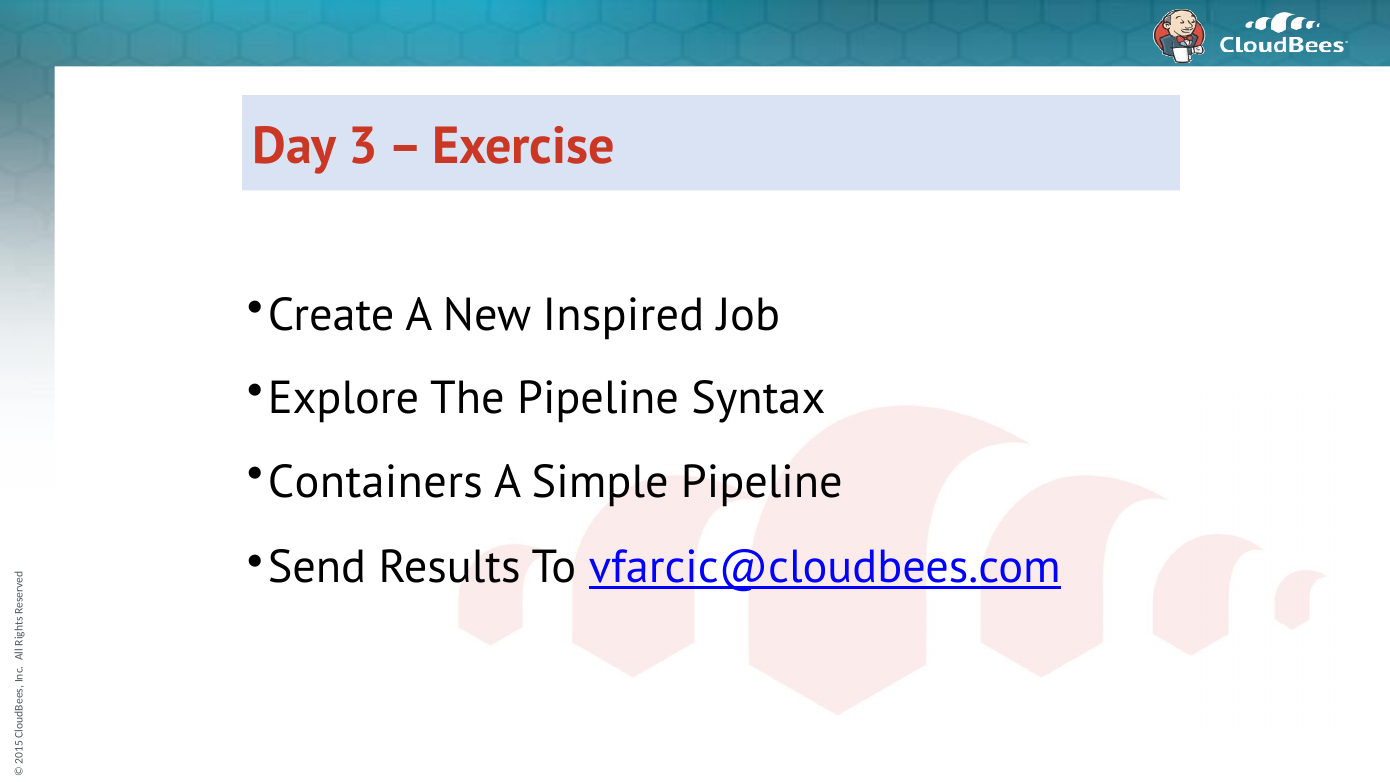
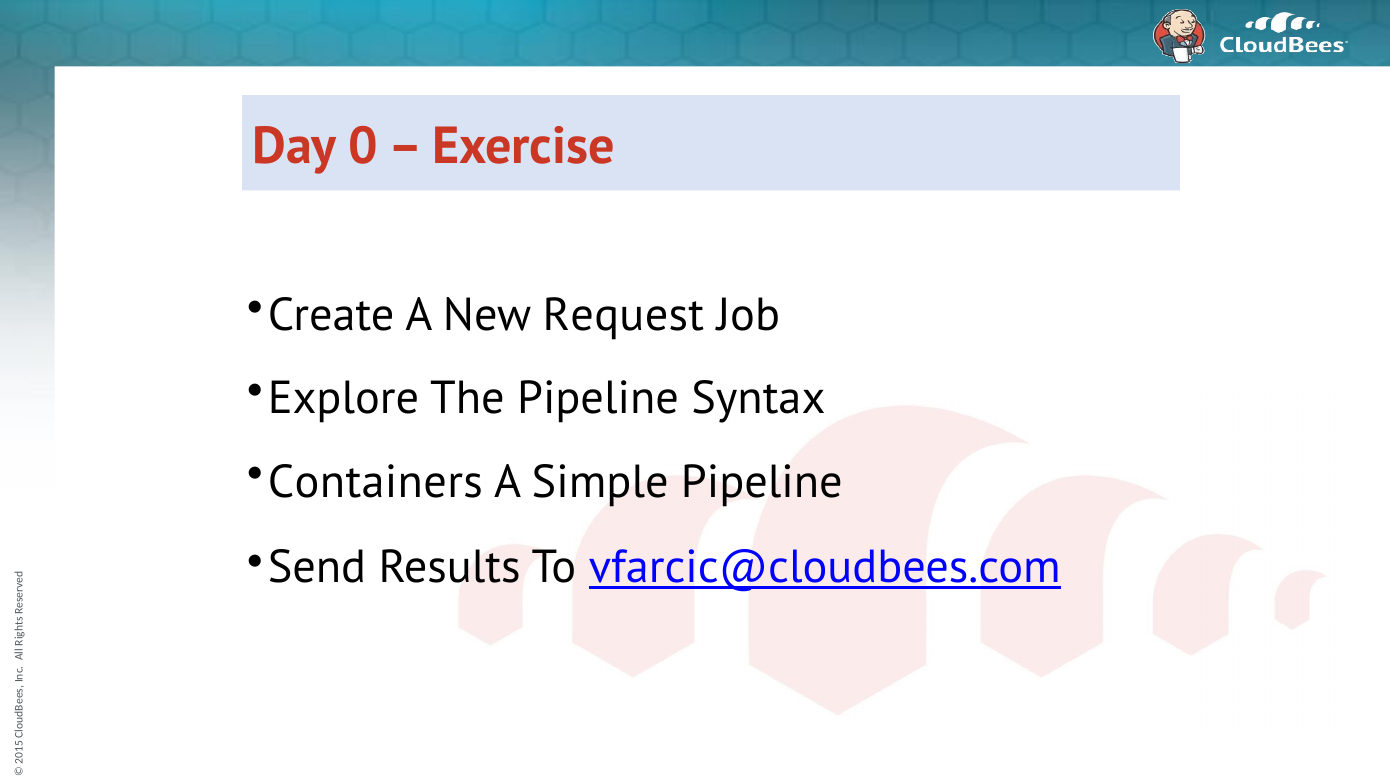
Day 3: 3 -> 0 (363, 146)
Inspired: Inspired -> Request (623, 315)
